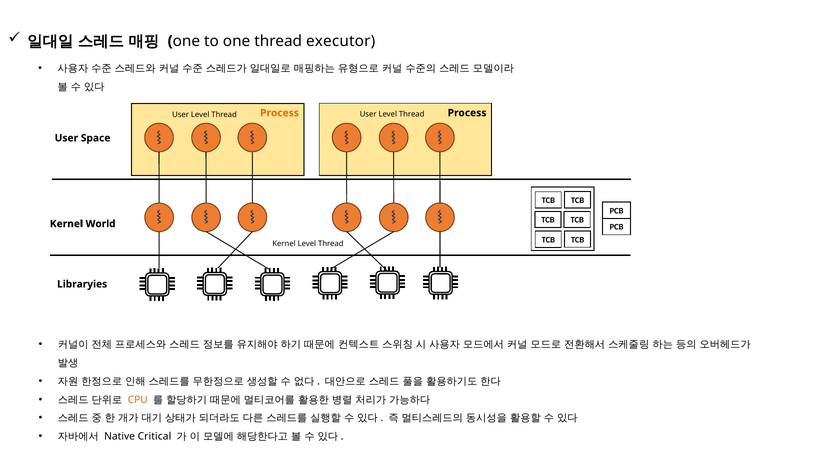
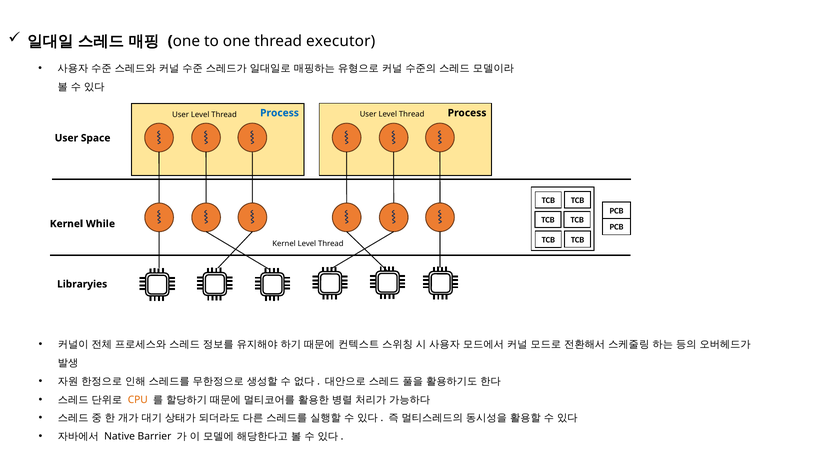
Process colour: orange -> blue (280, 113)
World: World -> While (100, 224)
Critical: Critical -> Barrier (154, 437)
